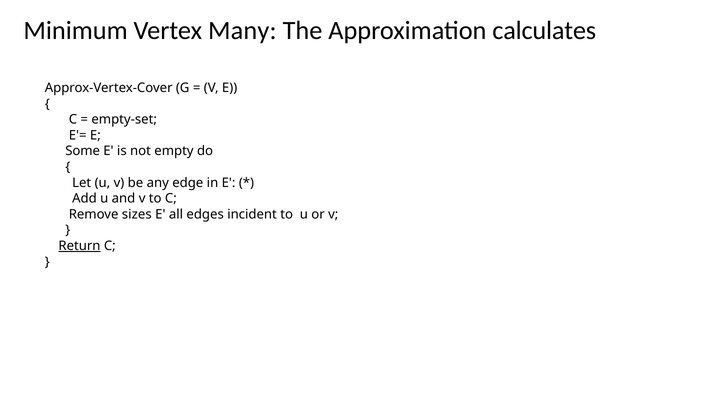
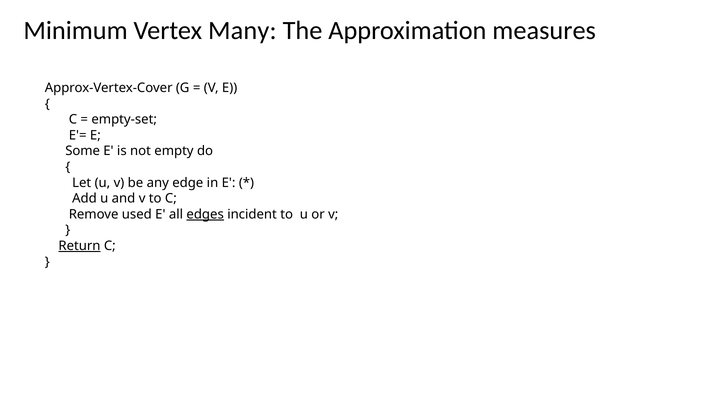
calculates: calculates -> measures (544, 31)
sizes: sizes -> used (137, 214)
edges underline: none -> present (205, 214)
